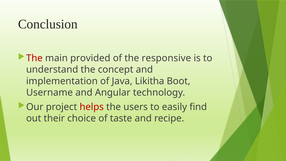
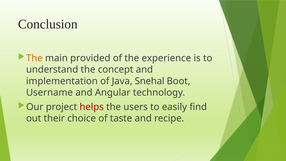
The colour: red -> orange (34, 58)
responsive: responsive -> experience (166, 58)
Likitha: Likitha -> Snehal (150, 81)
